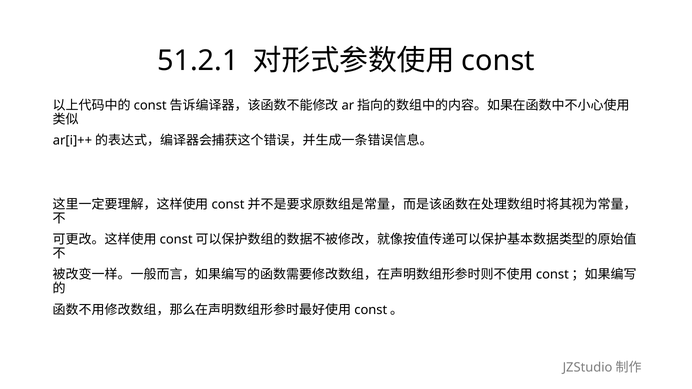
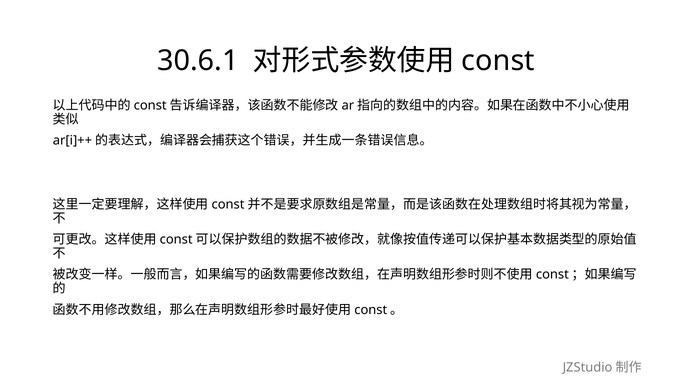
51.2.1: 51.2.1 -> 30.6.1 (198, 61)
